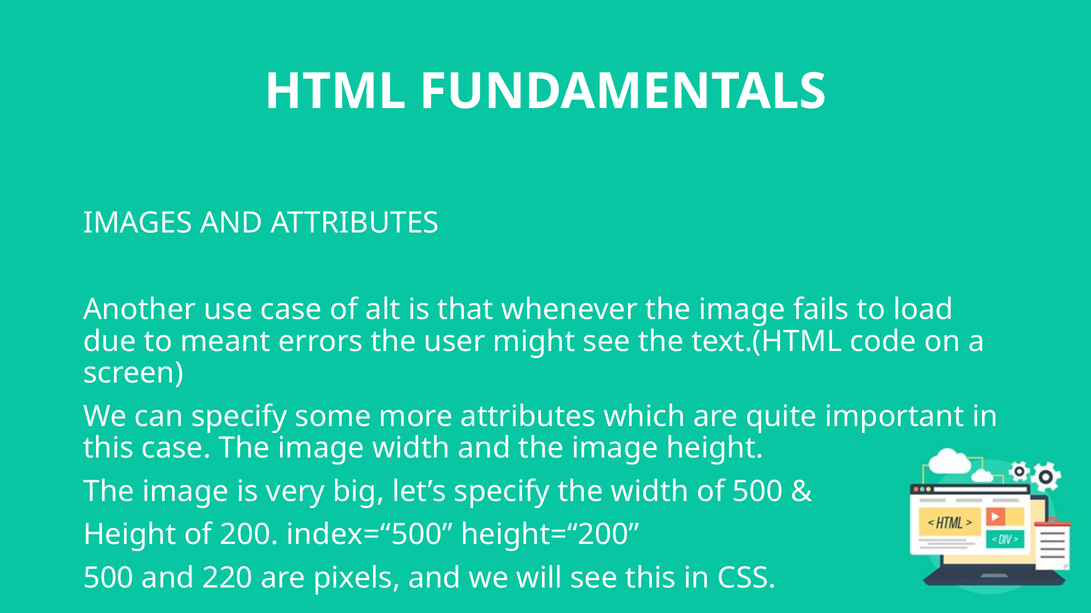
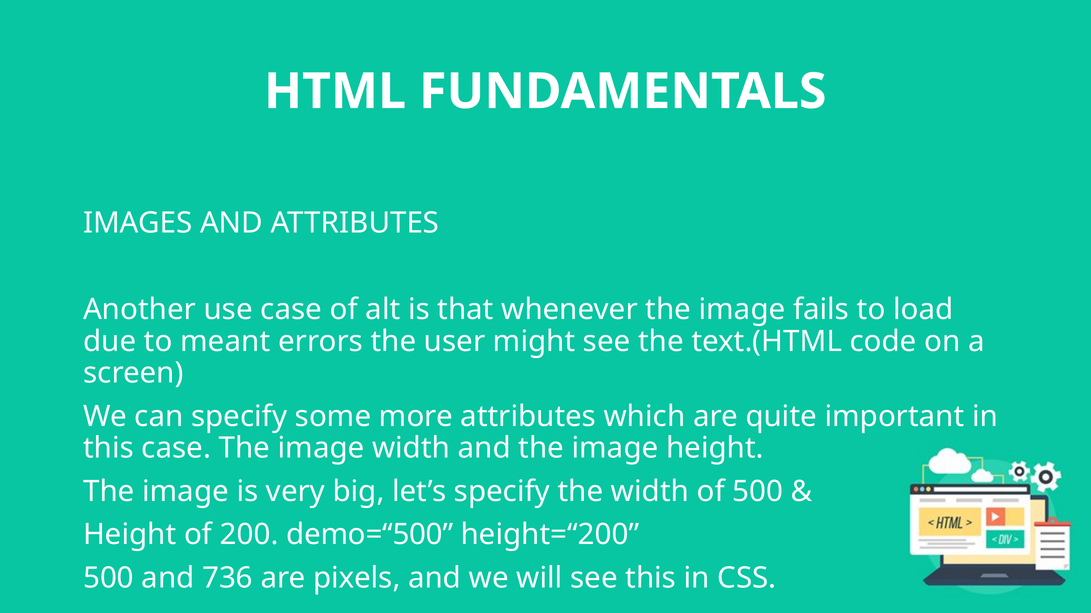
index=“500: index=“500 -> demo=“500 (370, 535)
220: 220 -> 736 (228, 579)
